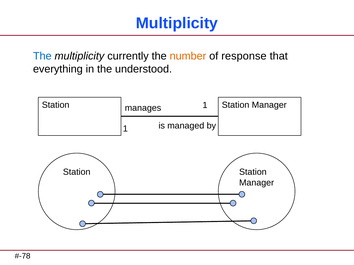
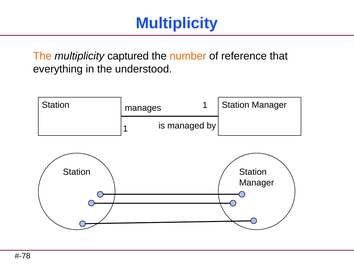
The colour: blue -> orange (42, 56)
currently: currently -> captured (128, 56)
response: response -> reference (244, 56)
